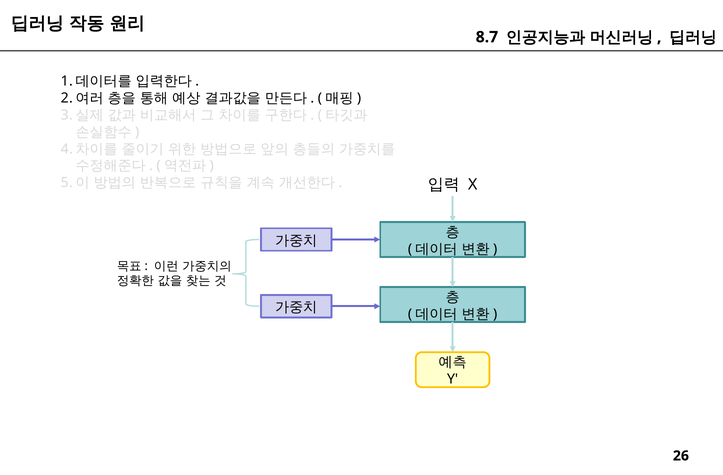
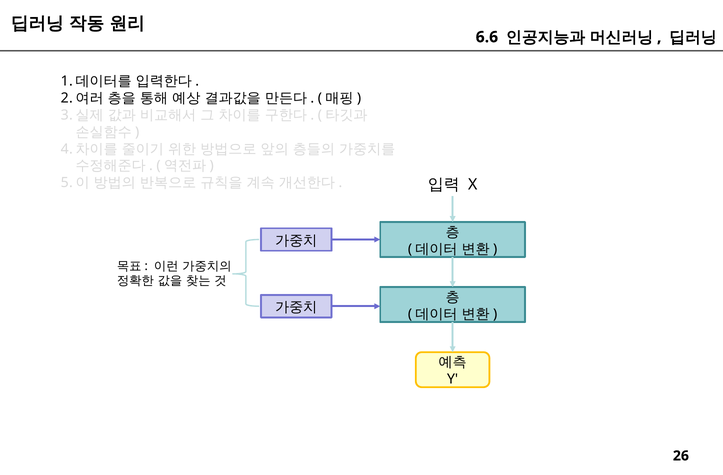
8.7: 8.7 -> 6.6 (487, 37)
